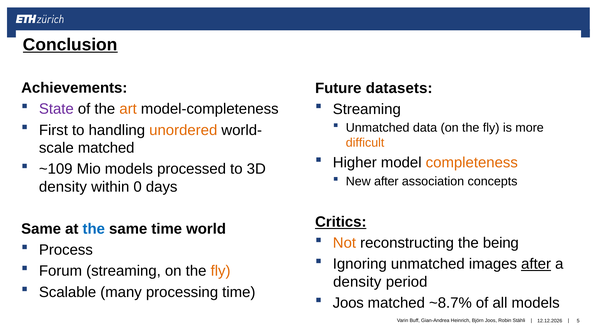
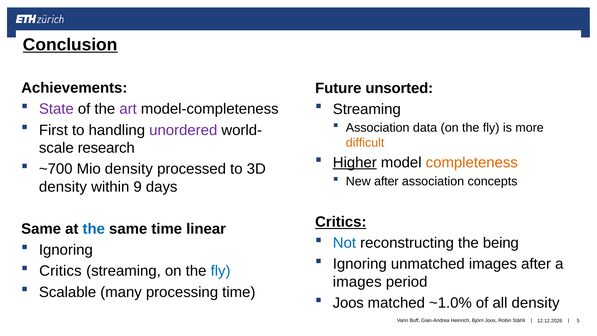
datasets: datasets -> unsorted (399, 88)
art colour: orange -> purple (128, 109)
Unmatched: Unmatched -> Association (378, 128)
unordered colour: orange -> purple (183, 130)
matched: matched -> research (106, 148)
Higher underline: none -> present (355, 162)
~109: ~109 -> ~700 (56, 169)
Mio models: models -> density (129, 169)
0: 0 -> 9 (138, 187)
world: world -> linear (206, 229)
Not colour: orange -> blue (344, 243)
Process: Process -> Ignoring (66, 250)
after underline: present -> none (536, 264)
Forum: Forum -> Critics (60, 271)
fly colour: orange -> blue (221, 271)
density: density -> images (357, 282)
~8.7%: ~8.7% -> ~1.0% (450, 303)
all models: models -> density (536, 303)
